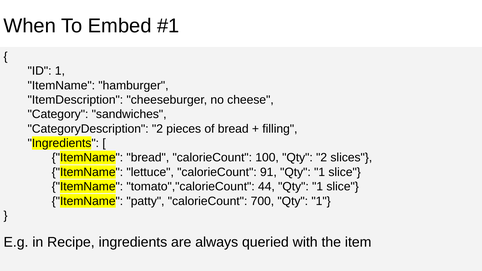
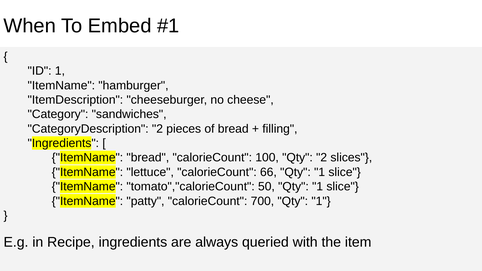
91: 91 -> 66 (268, 172)
44: 44 -> 50 (266, 187)
